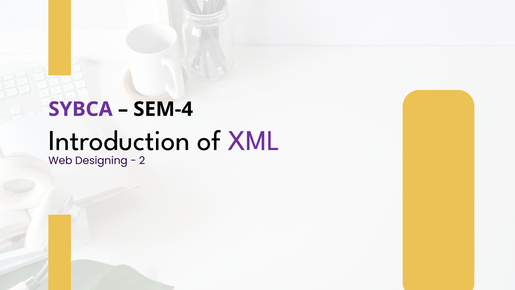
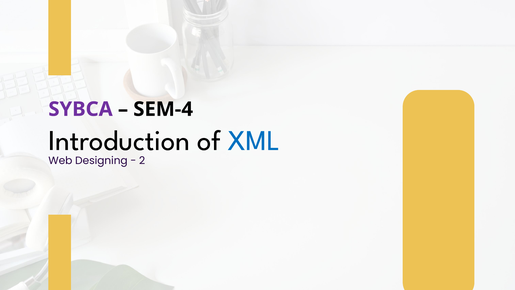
XML colour: purple -> blue (254, 140)
